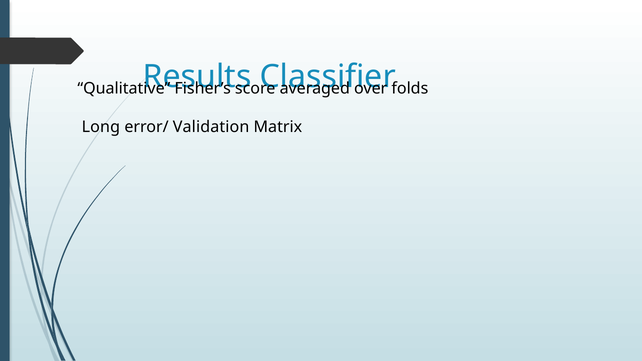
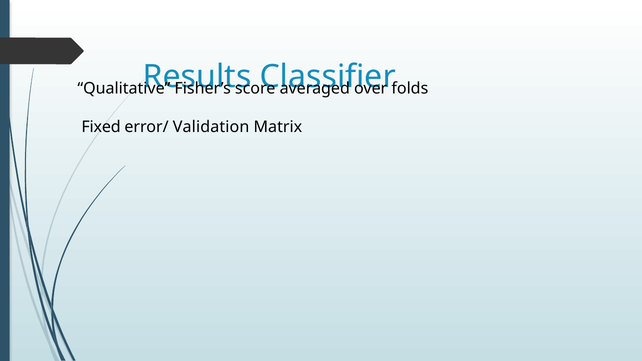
Long: Long -> Fixed (101, 127)
